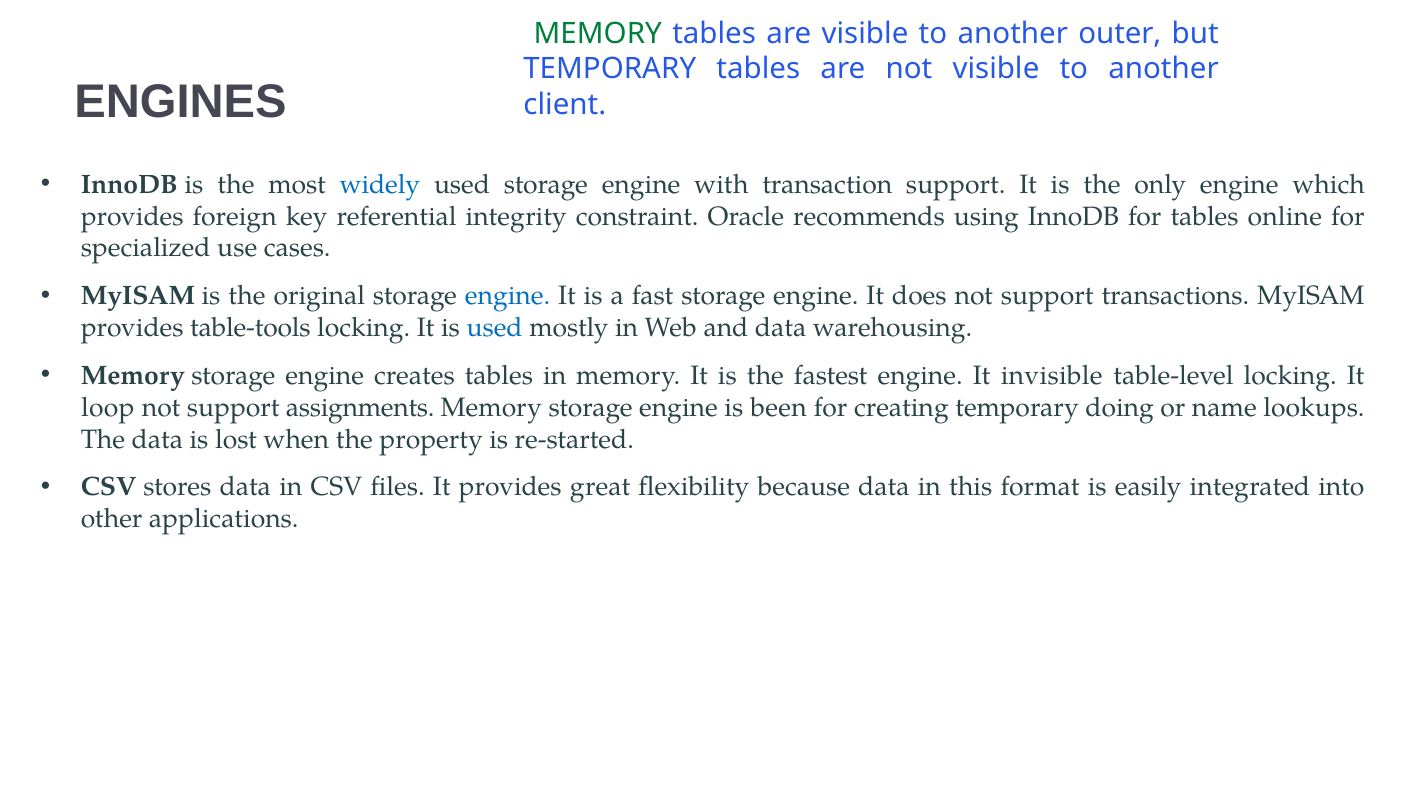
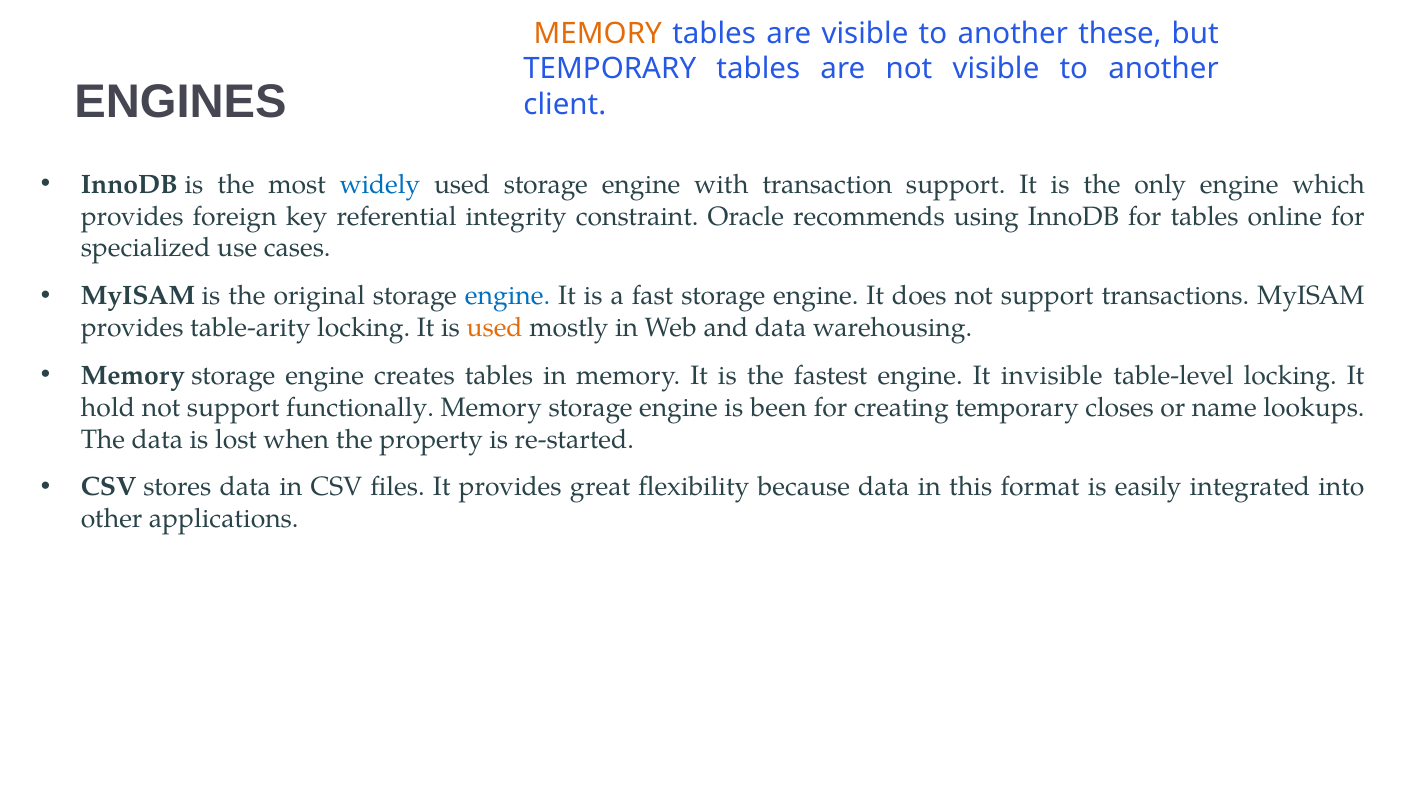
MEMORY colour: green -> orange (598, 34)
outer: outer -> these (1120, 34)
table-tools: table-tools -> table-arity (250, 328)
used colour: blue -> orange (495, 328)
loop: loop -> hold (108, 407)
assignments: assignments -> functionally (360, 407)
doing: doing -> closes (1120, 407)
